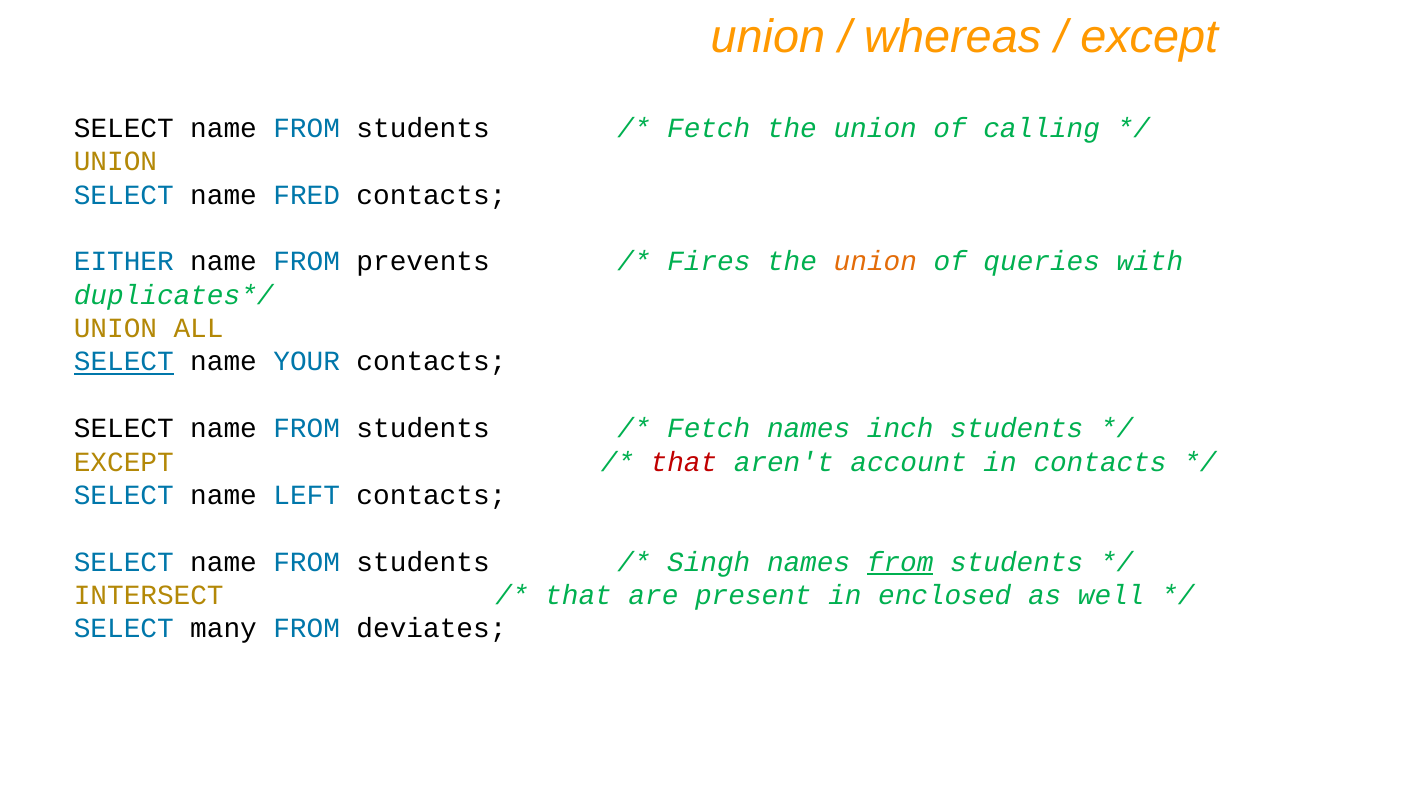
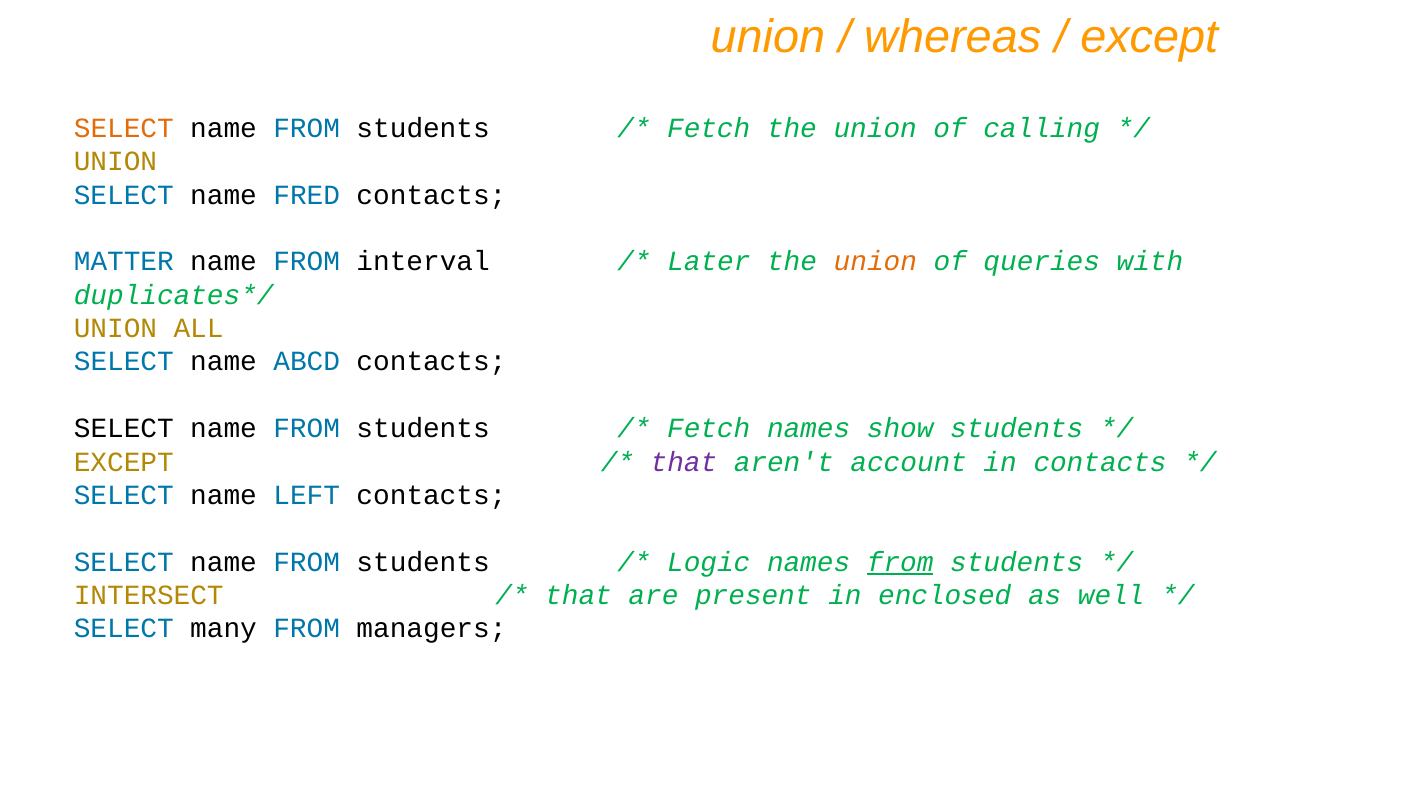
SELECT colour: black -> orange (124, 128)
EITHER: EITHER -> MATTER (124, 262)
prevents: prevents -> interval (423, 262)
Fires: Fires -> Later (709, 262)
SELECT underline: present -> none (124, 362)
YOUR: YOUR -> ABCD (307, 362)
inch: inch -> show (900, 429)
that colour: red -> purple (684, 462)
Singh: Singh -> Logic (709, 562)
deviates: deviates -> managers (431, 629)
